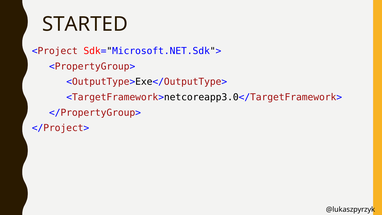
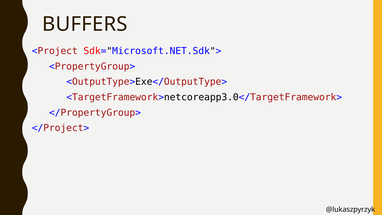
STARTED: STARTED -> BUFFERS (85, 24)
